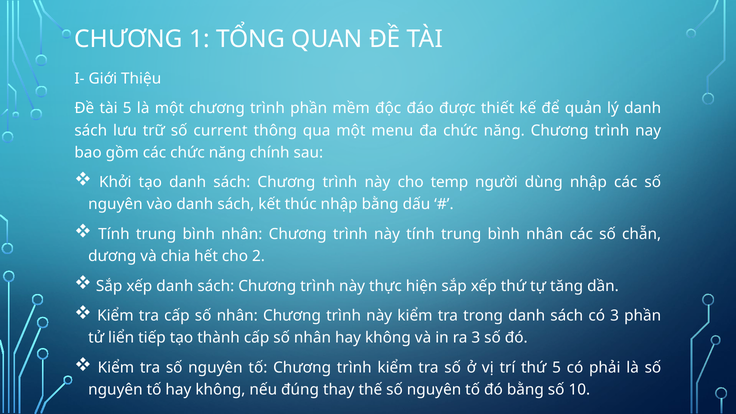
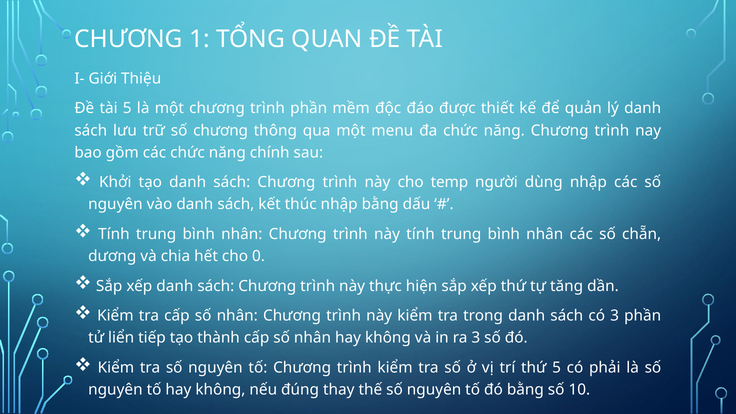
số current: current -> chương (221, 130)
2: 2 -> 0 (259, 256)
